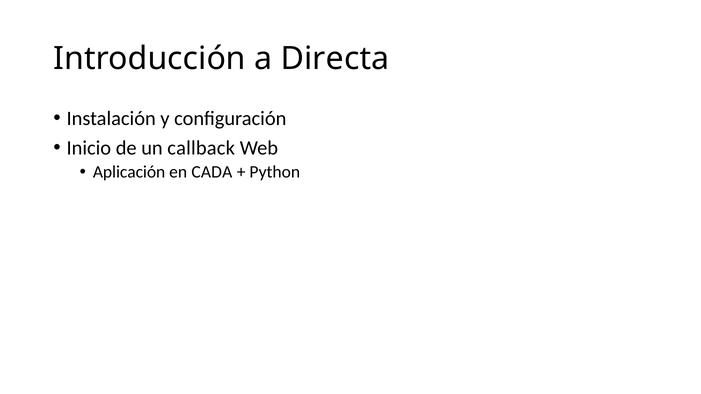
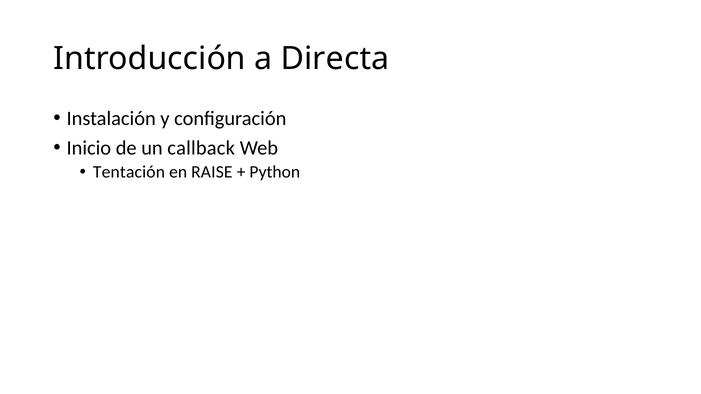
Aplicación: Aplicación -> Tentación (129, 172)
CADA: CADA -> RAISE (212, 172)
